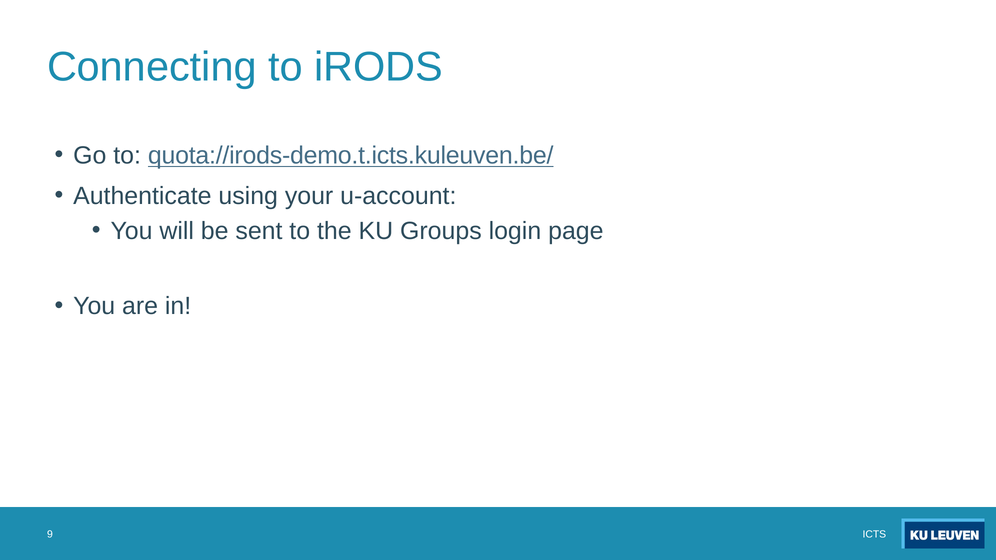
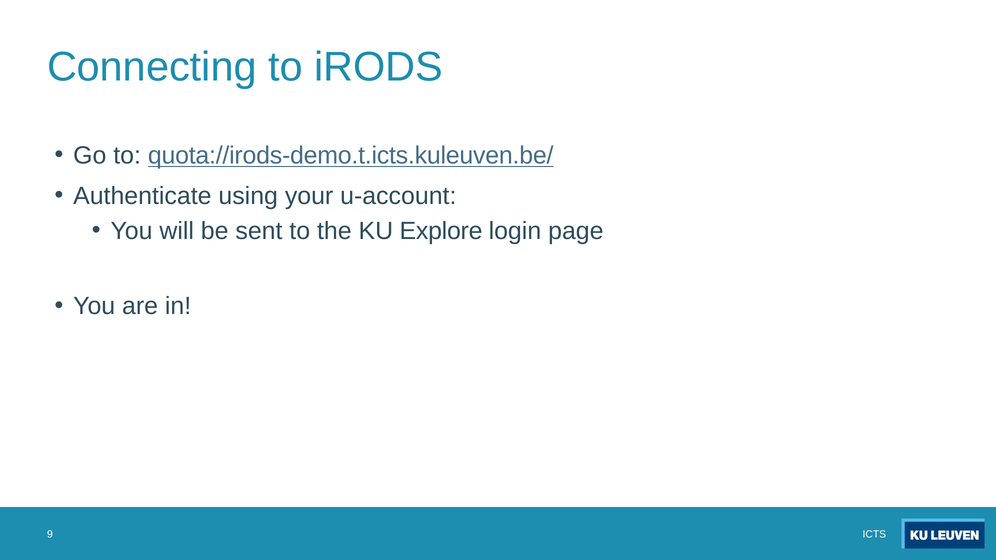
Groups: Groups -> Explore (441, 231)
